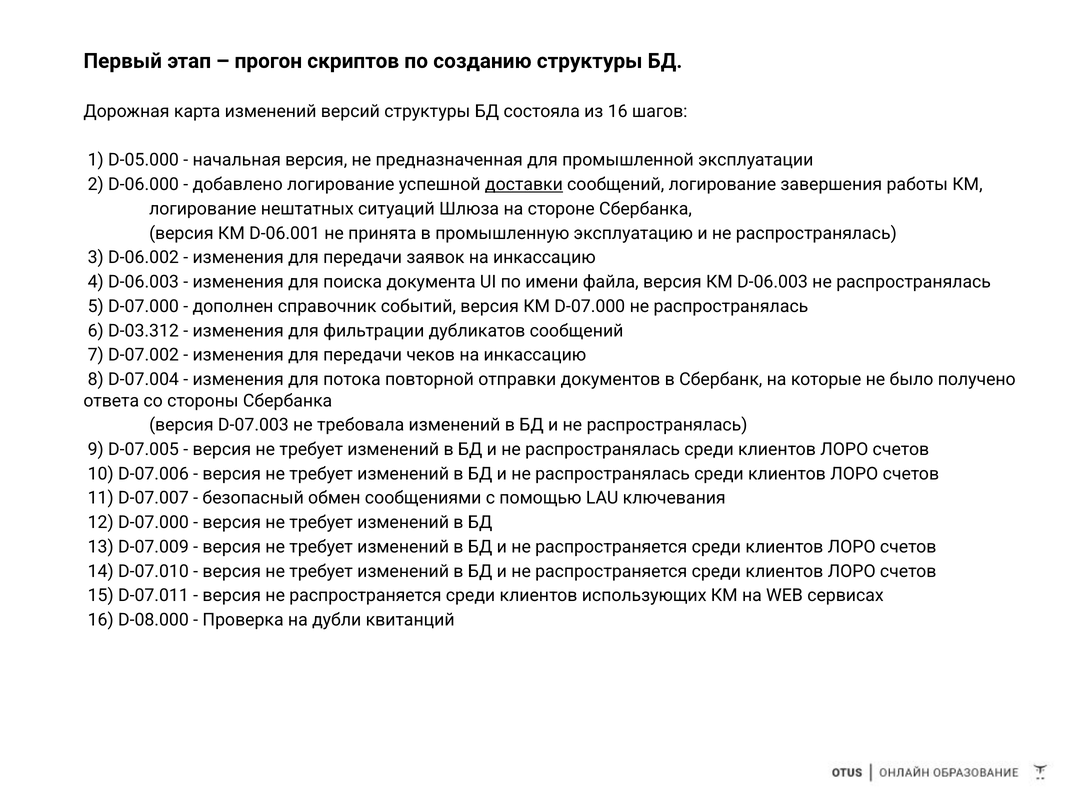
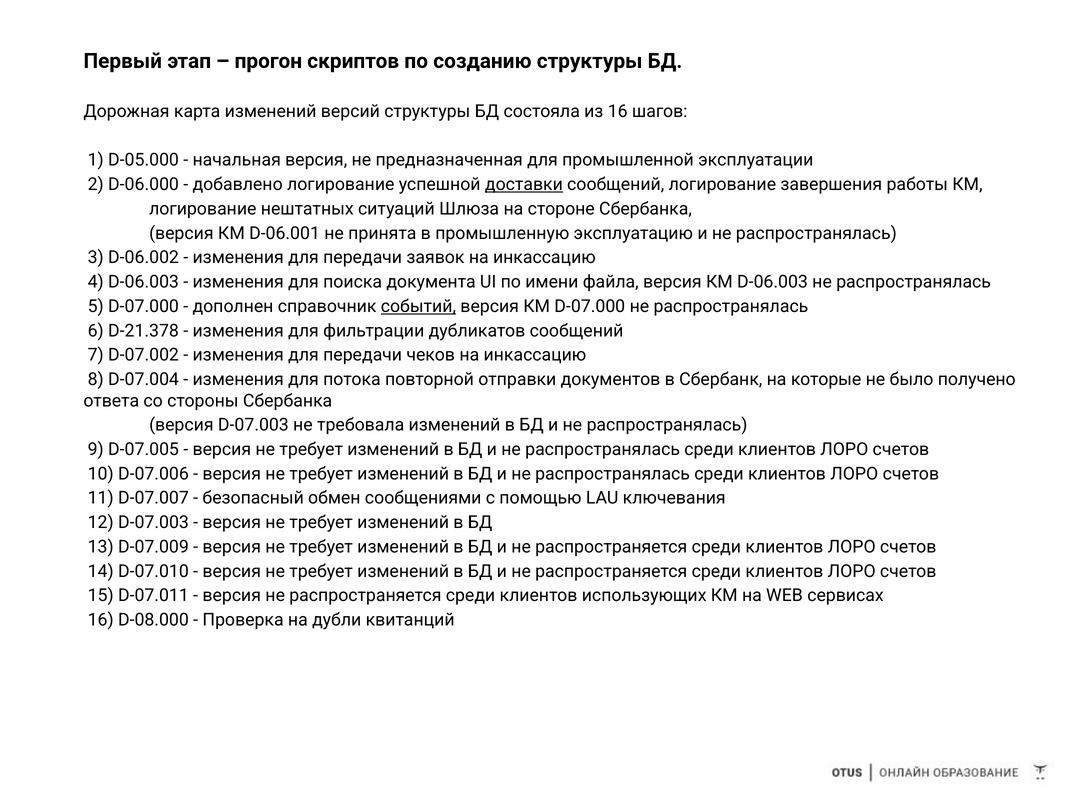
событий underline: none -> present (418, 306)
D-03.312: D-03.312 -> D-21.378 (144, 331)
12 D-07.000: D-07.000 -> D-07.003 (153, 523)
